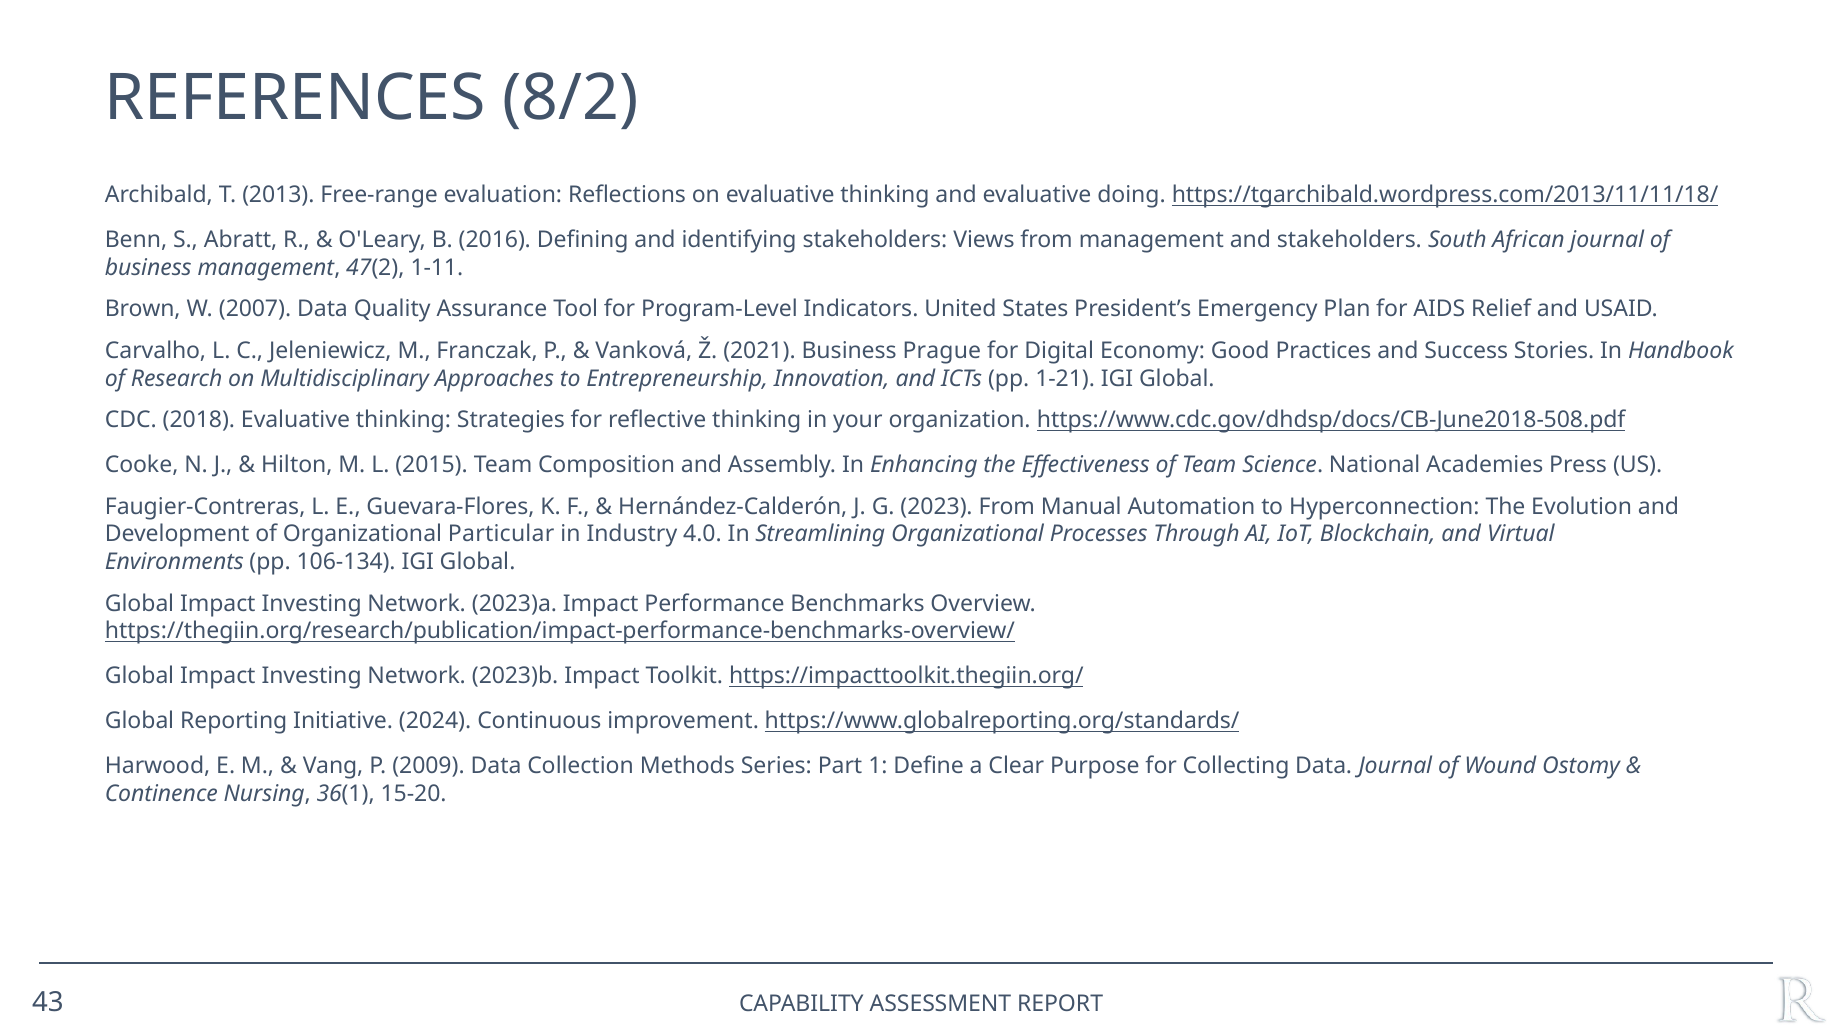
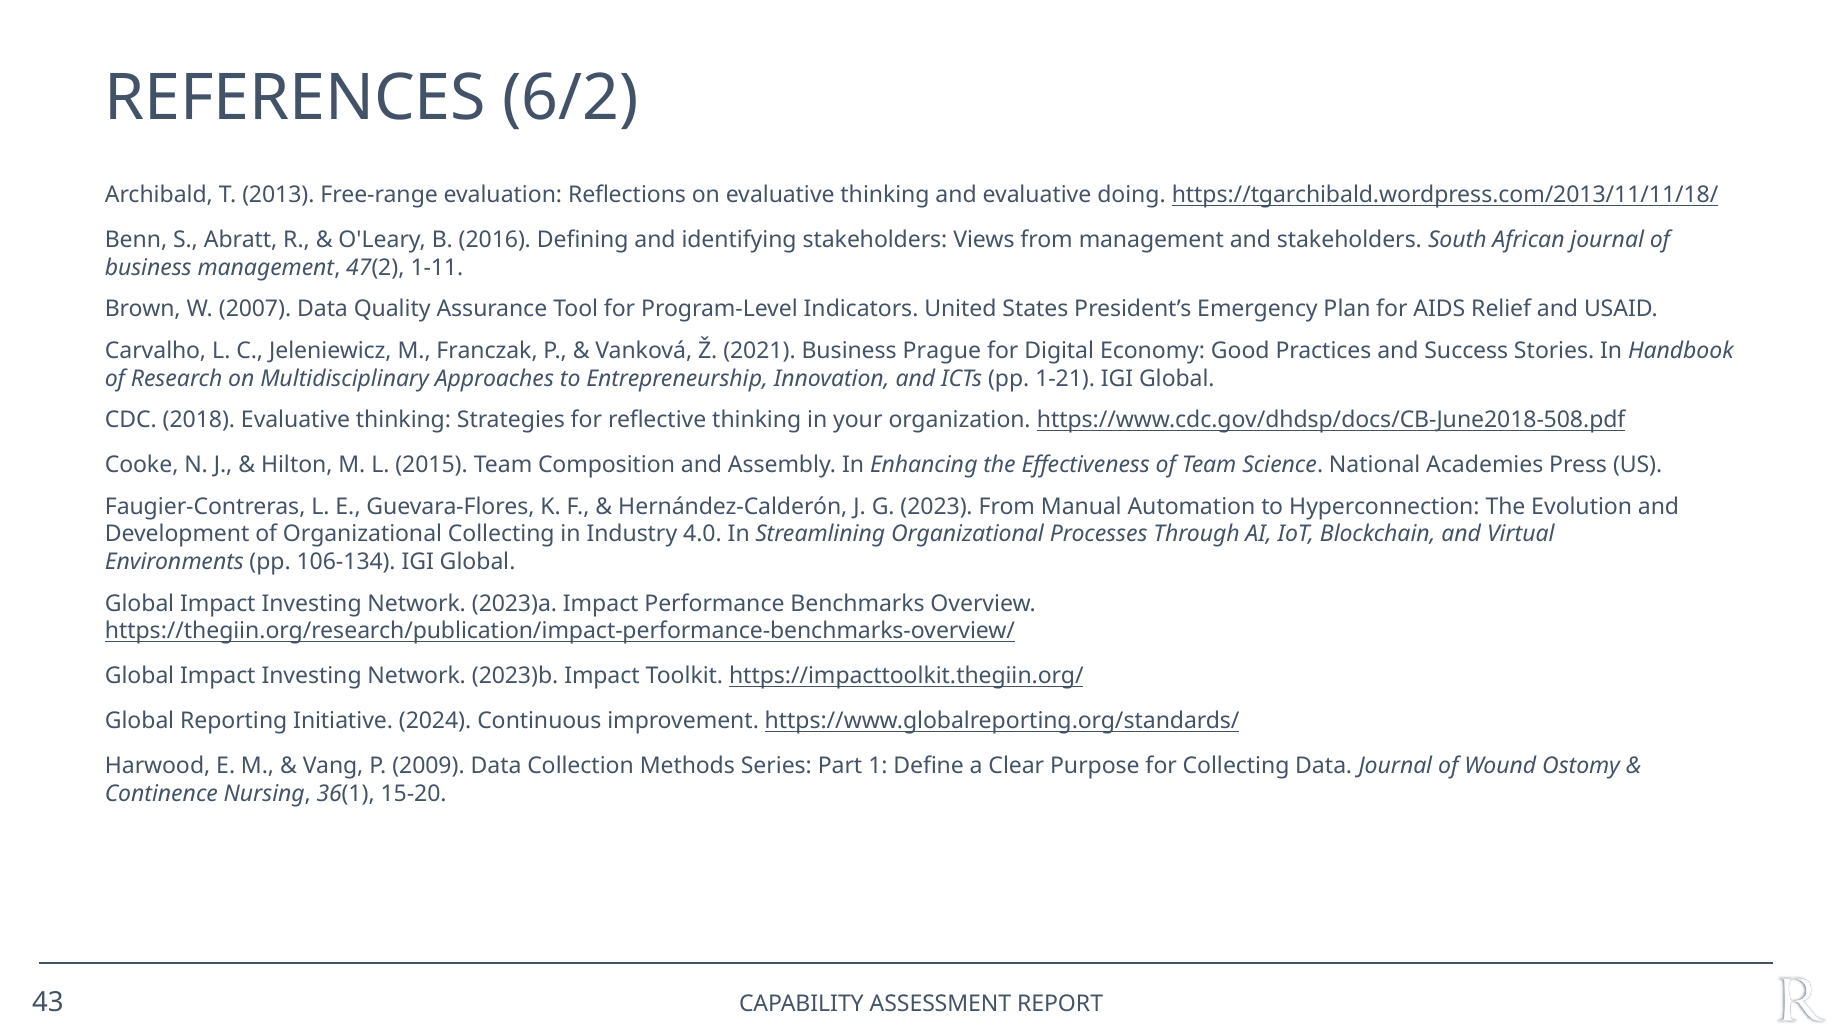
8/2: 8/2 -> 6/2 (571, 98)
Organizational Particular: Particular -> Collecting (501, 534)
